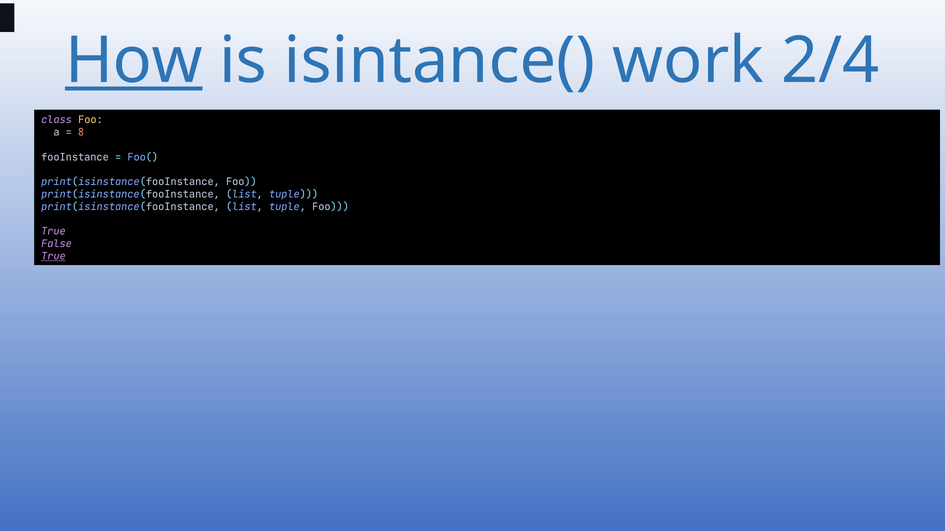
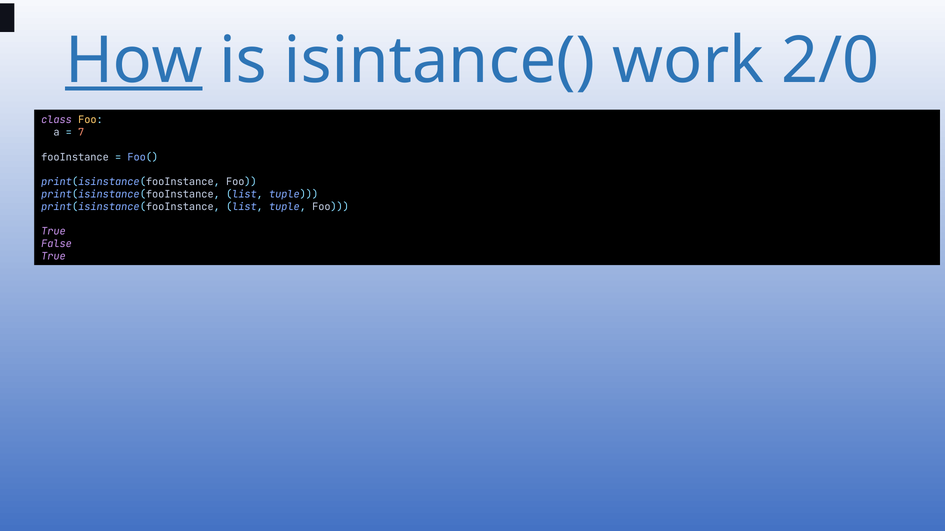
2/4: 2/4 -> 2/0 (830, 61)
8: 8 -> 7 (81, 133)
True underline: present -> none (53, 256)
